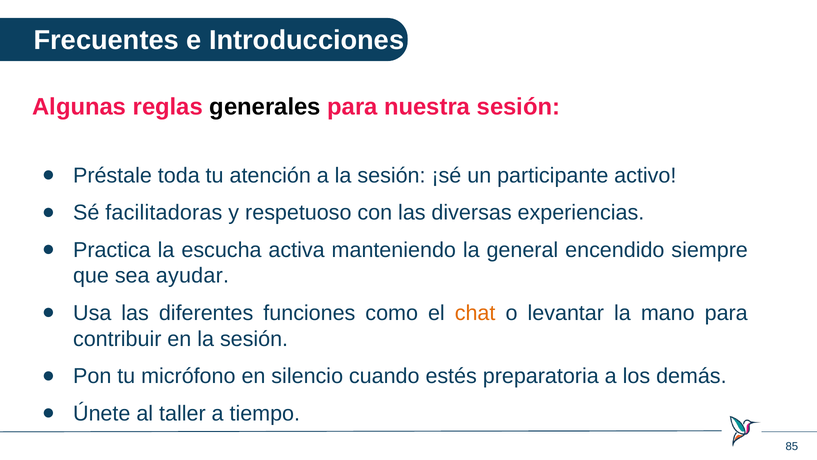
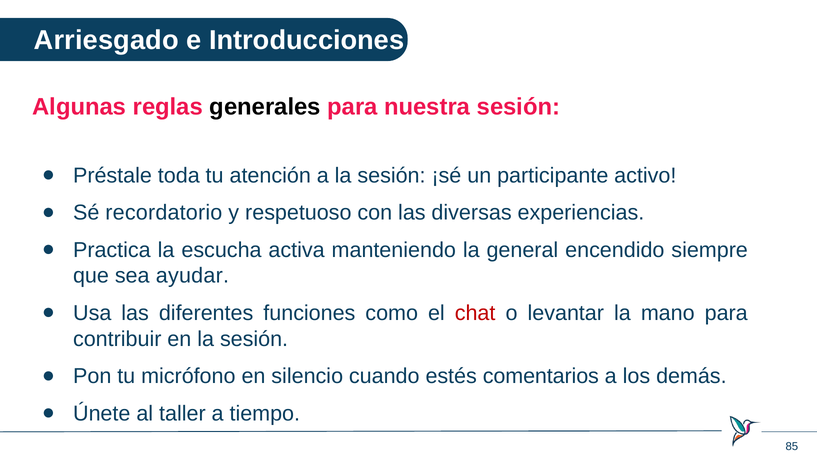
Frecuentes: Frecuentes -> Arriesgado (106, 40)
facilitadoras: facilitadoras -> recordatorio (164, 212)
chat colour: orange -> red (475, 313)
preparatoria: preparatoria -> comentarios (541, 376)
